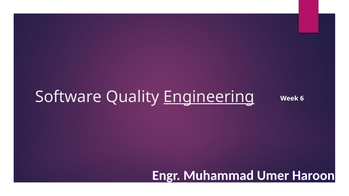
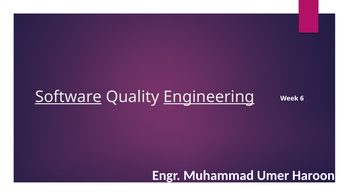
Software underline: none -> present (68, 97)
